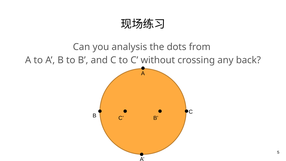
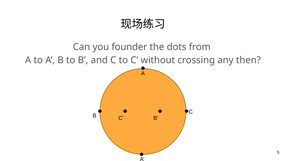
analysis: analysis -> founder (129, 47)
back: back -> then (248, 60)
